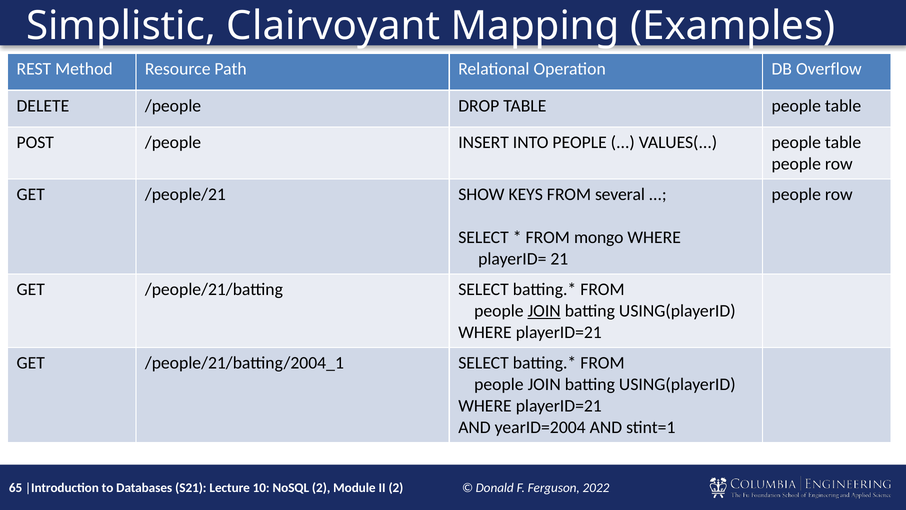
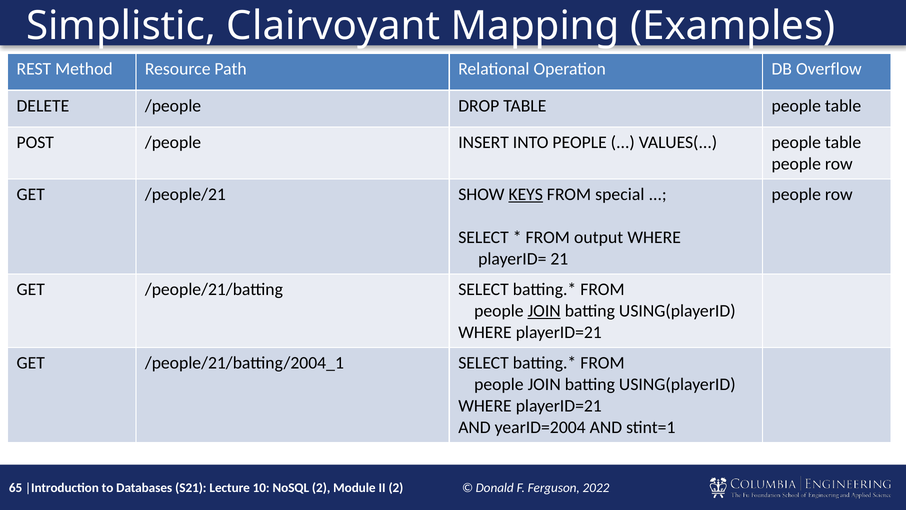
KEYS underline: none -> present (526, 194)
several: several -> special (620, 194)
mongo: mongo -> output (599, 237)
